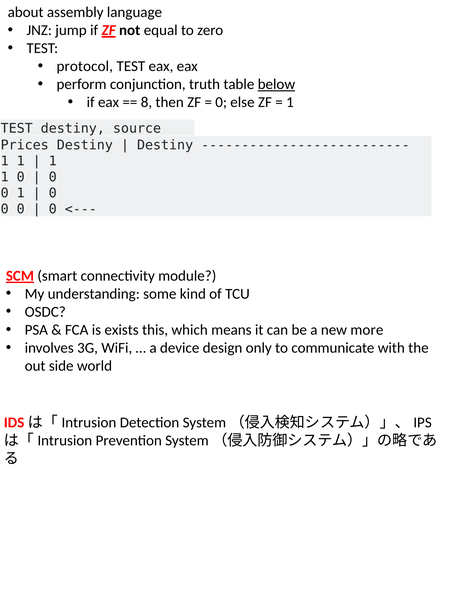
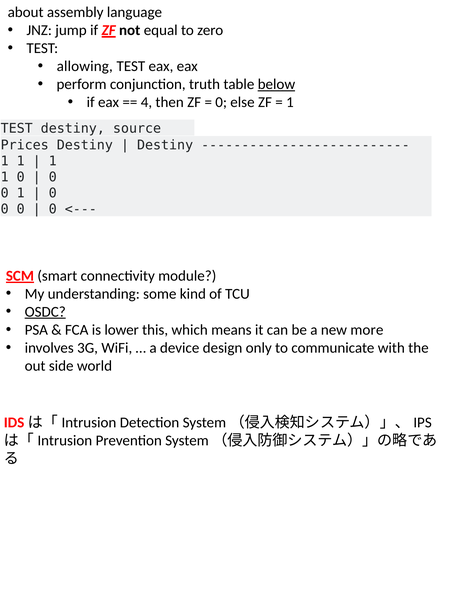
protocol: protocol -> allowing (85, 66)
8: 8 -> 4 (146, 102)
OSDC underline: none -> present (45, 312)
exists: exists -> lower (122, 330)
